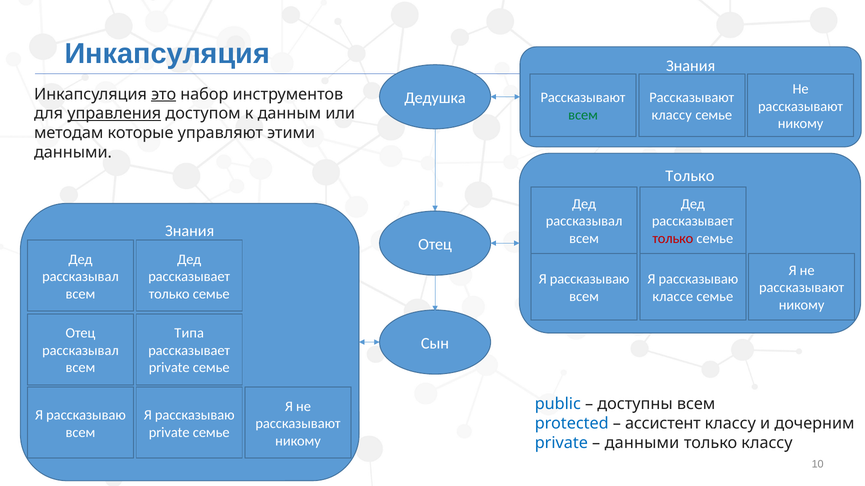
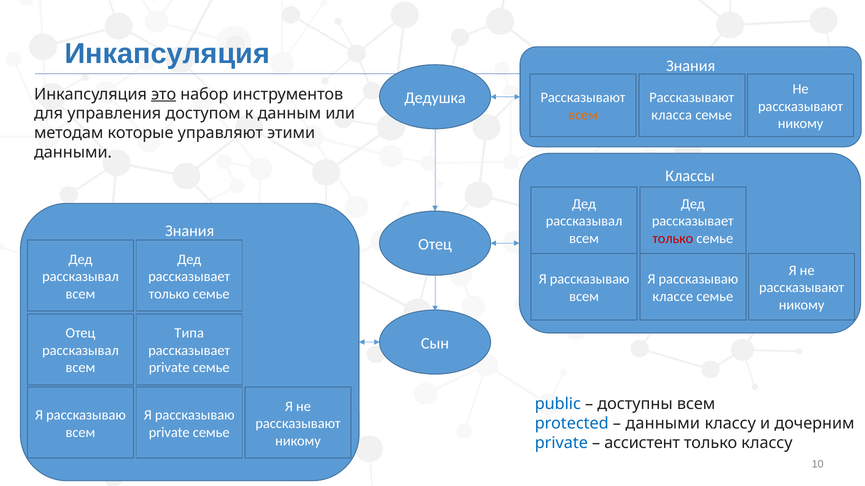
всем colour: green -> orange (583, 115)
классу: классу -> класса (672, 115)
управления underline: present -> none (114, 114)
Только: Только -> Классы (690, 176)
ассистент: ассистент -> данными (663, 424)
данными: данными -> ассистент (642, 443)
